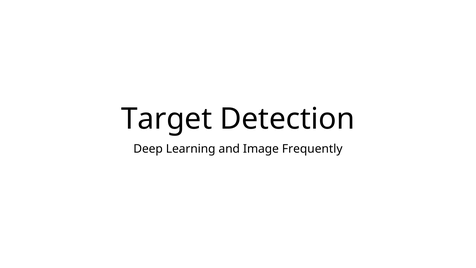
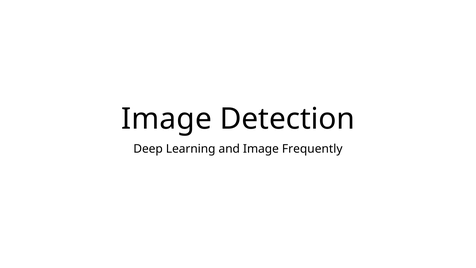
Target: Target -> Image (166, 119)
